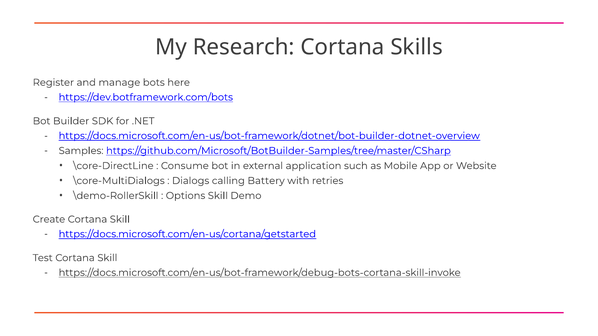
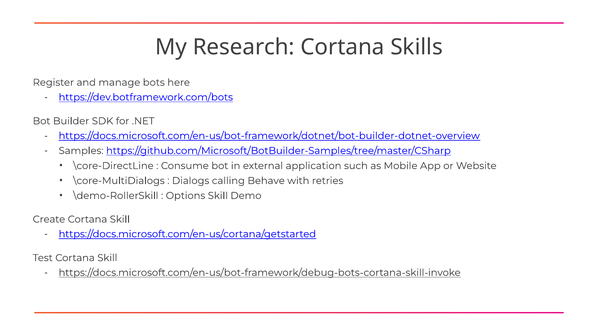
Battery: Battery -> Behave (266, 181)
